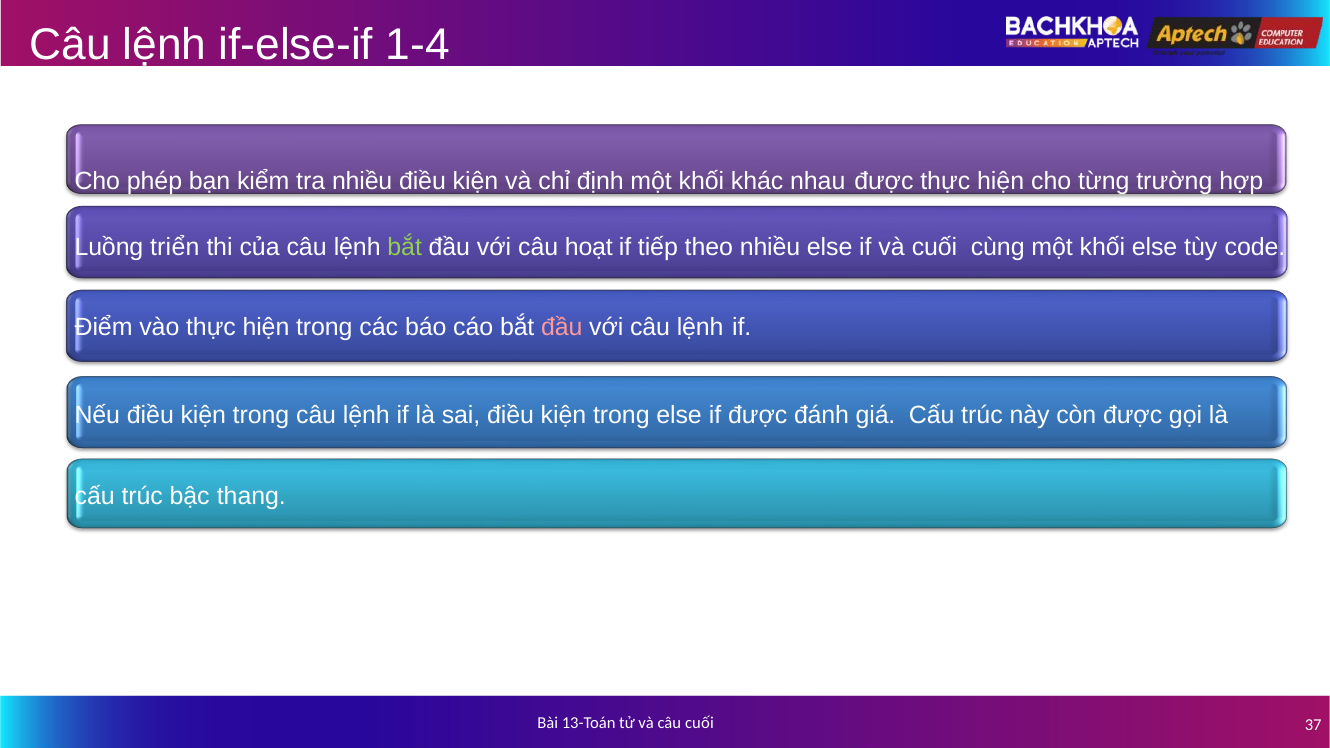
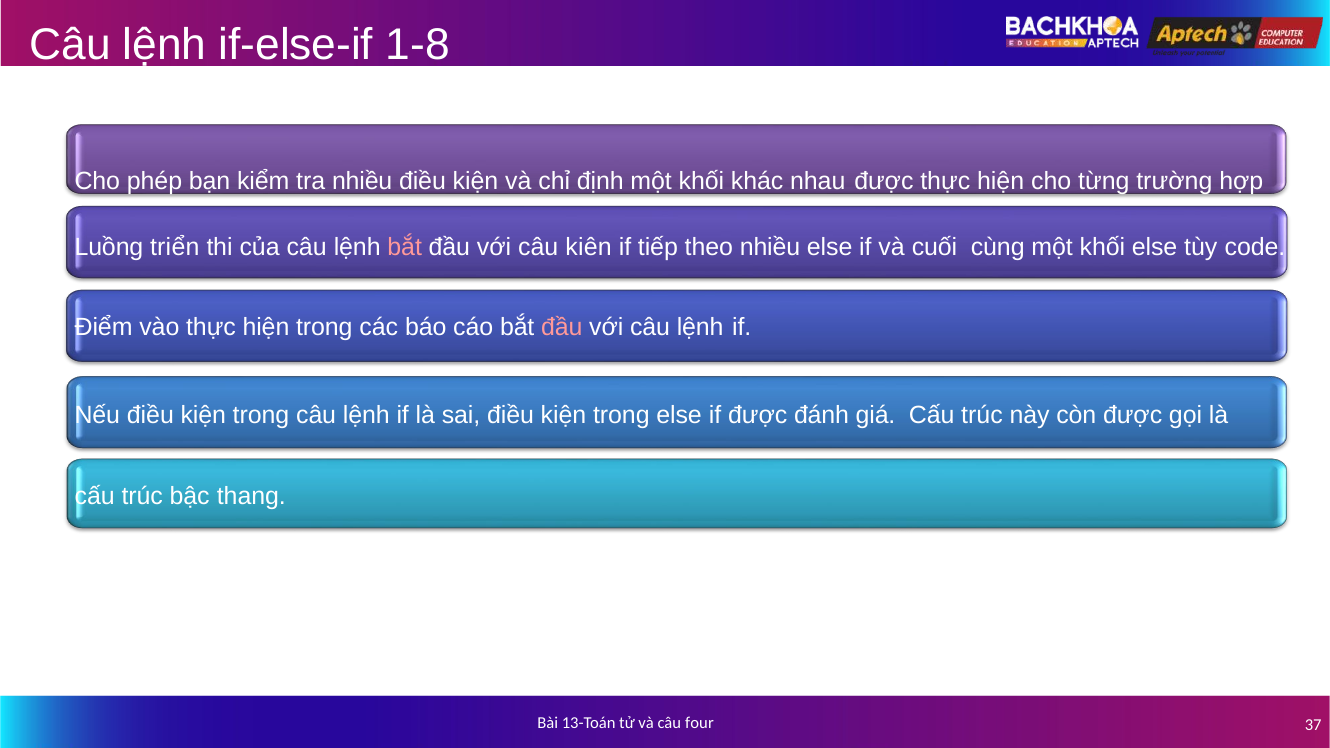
1-4: 1-4 -> 1-8 (418, 44)
bắt colour: light green -> pink (405, 247)
hoạt: hoạt -> kiên (589, 247)
câu cuối: cuối -> four (699, 723)
